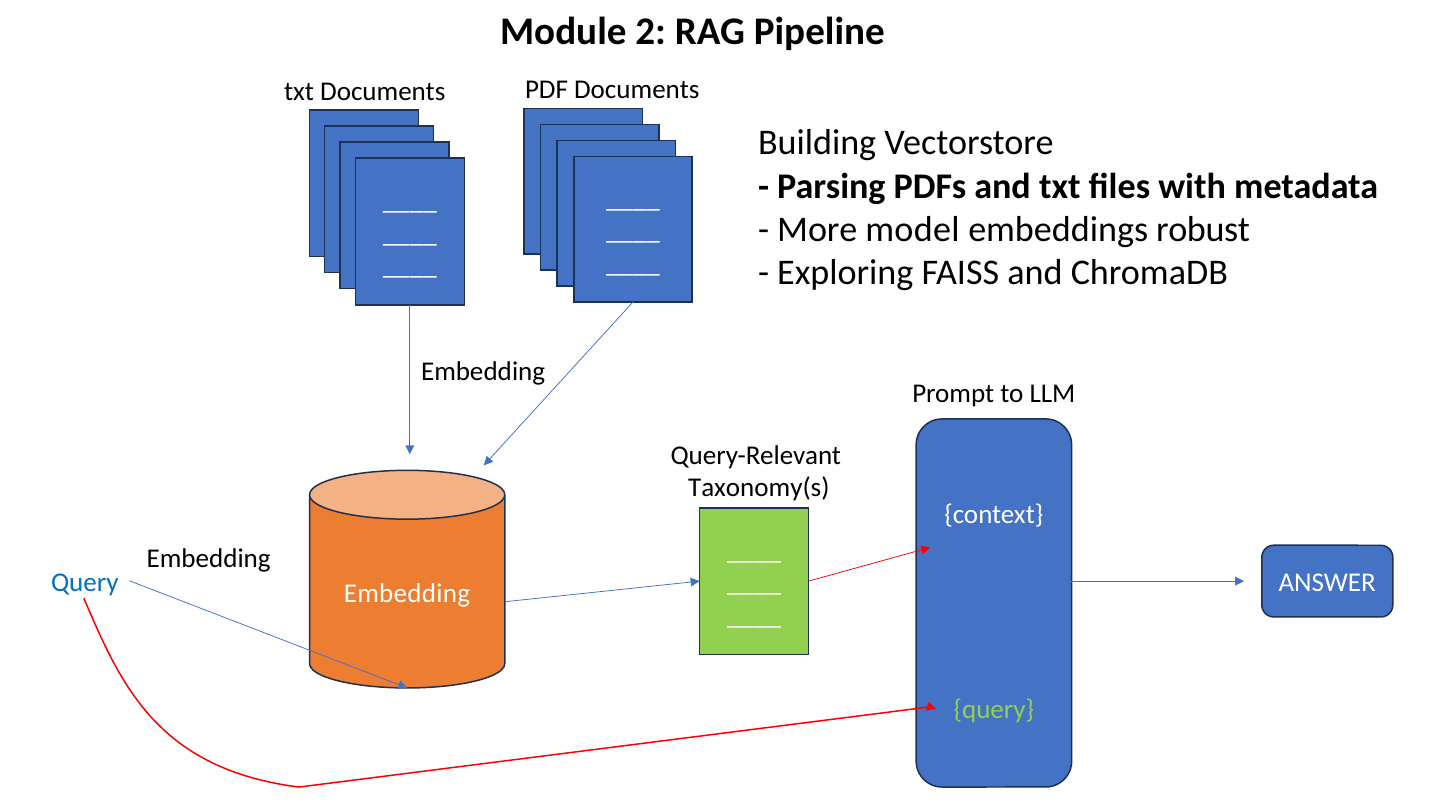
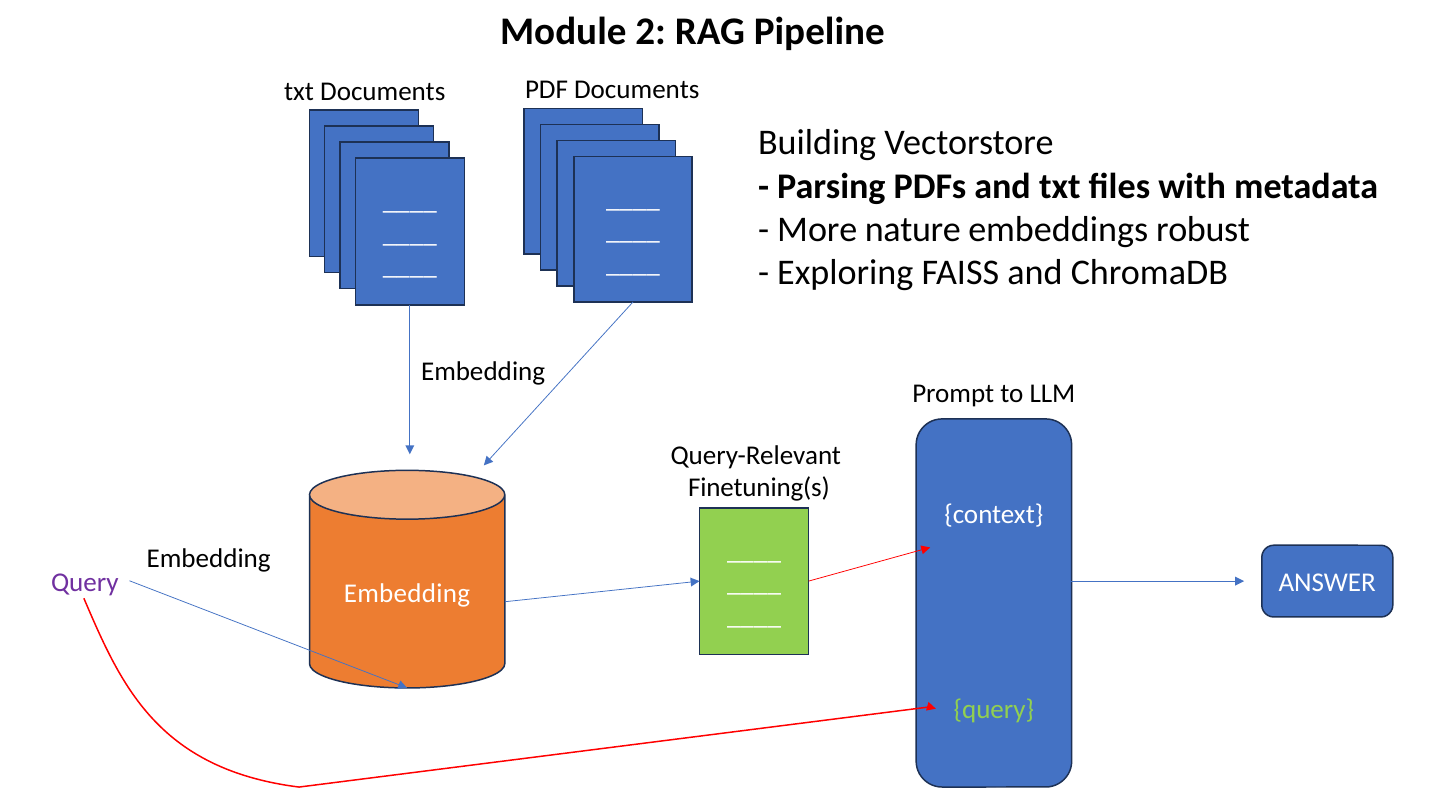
model: model -> nature (913, 230)
Taxonomy(s: Taxonomy(s -> Finetuning(s (759, 488)
Query colour: blue -> purple (85, 583)
